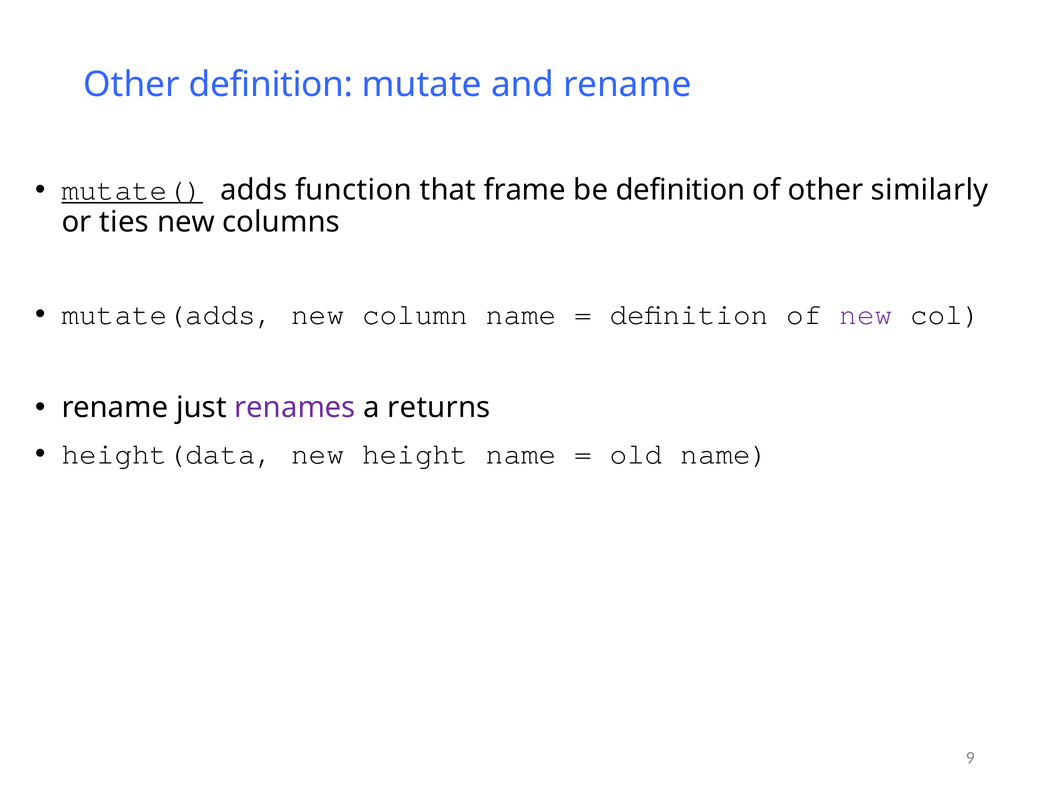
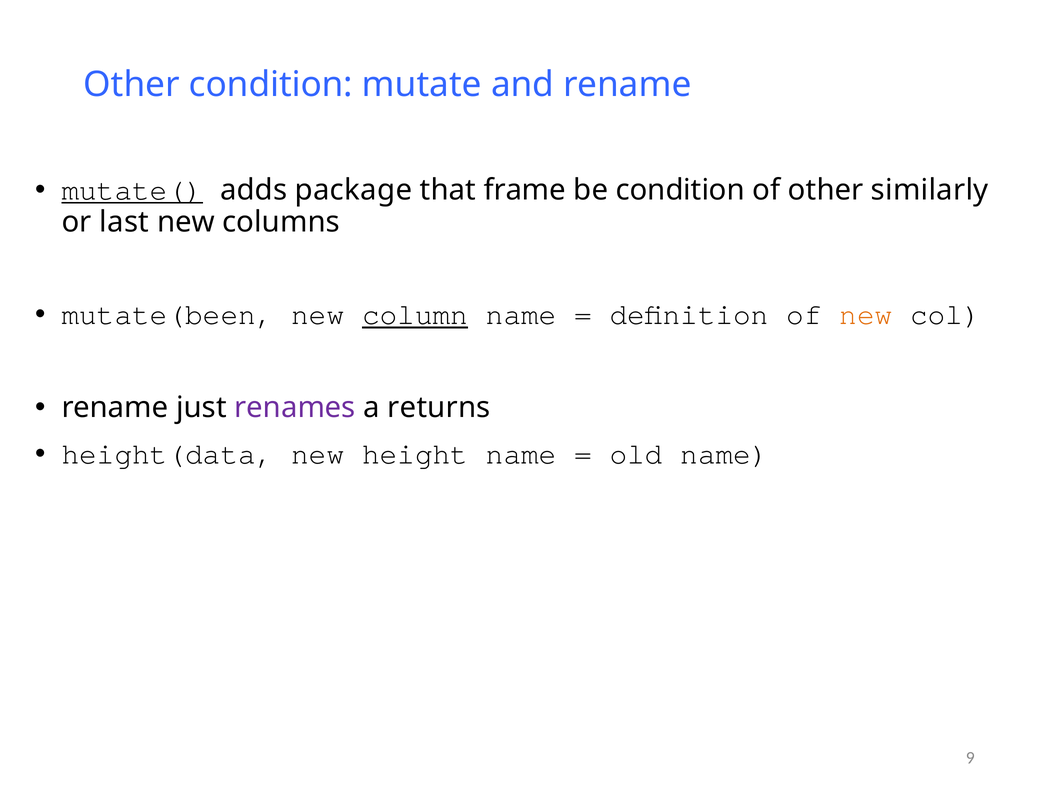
Other definition: definition -> condition (271, 84)
function: function -> package (353, 190)
be definition: definition -> condition (680, 190)
ties: ties -> last (124, 222)
mutate(adds: mutate(adds -> mutate(been (168, 315)
column underline: none -> present (415, 315)
new colour: purple -> orange (866, 315)
